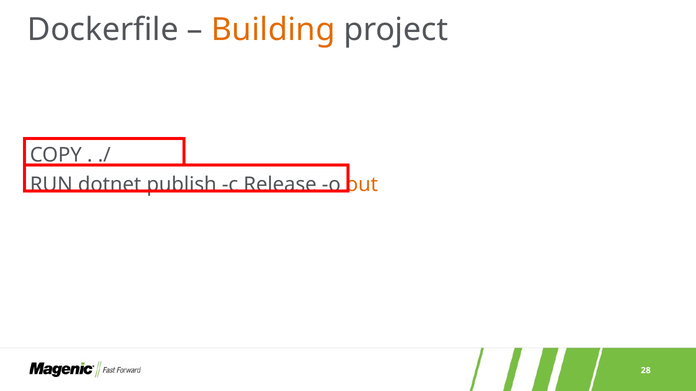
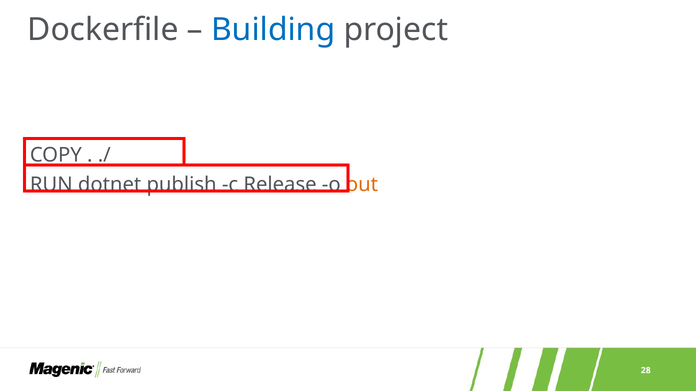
Building colour: orange -> blue (273, 30)
